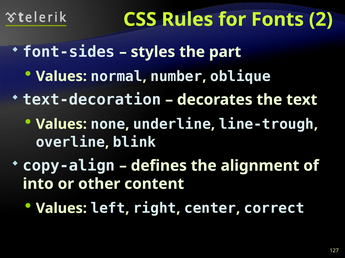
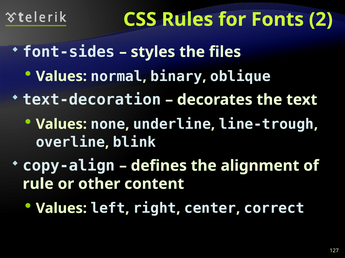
part: part -> files (225, 52)
number: number -> binary (176, 77)
into: into -> rule (38, 184)
